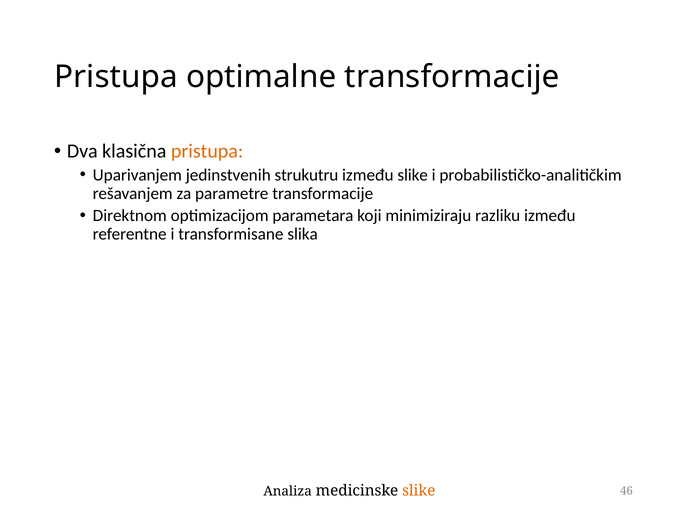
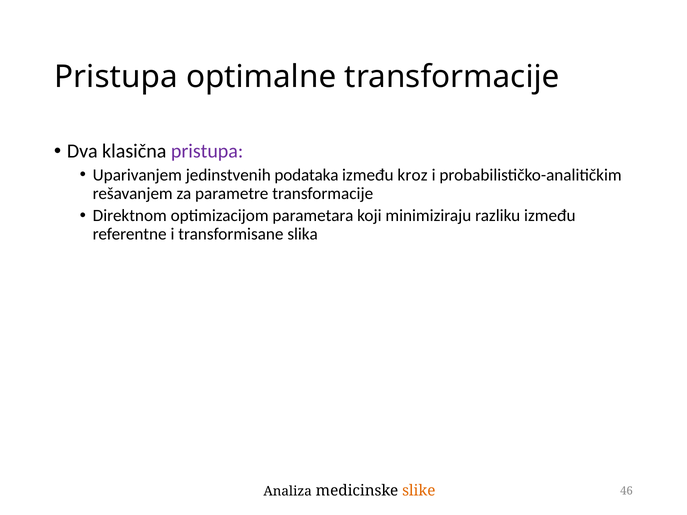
pristupa colour: orange -> purple (207, 151)
strukutru: strukutru -> podataka (306, 175)
između slike: slike -> kroz (413, 175)
